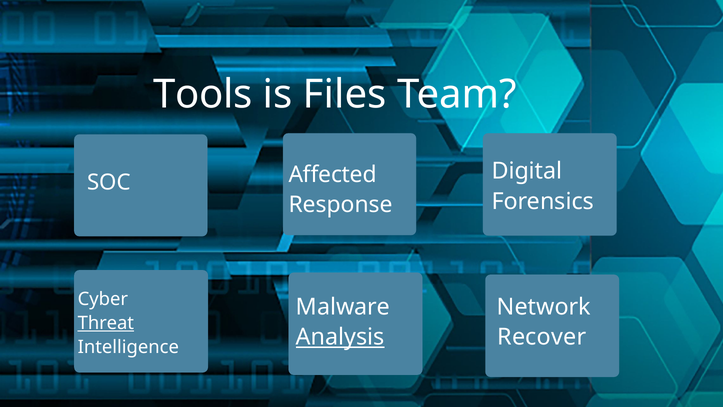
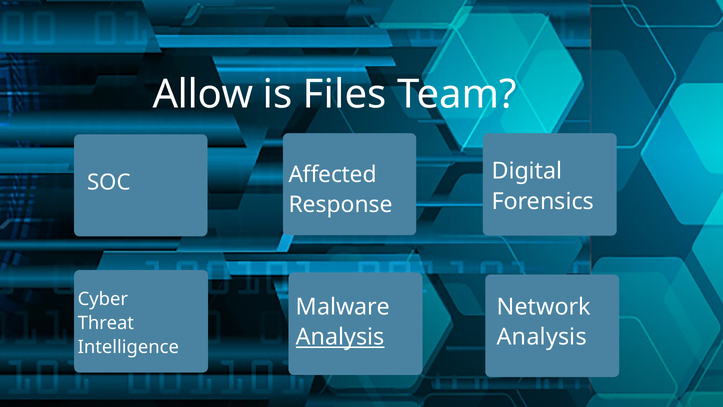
Tools: Tools -> Allow (203, 94)
Threat underline: present -> none (106, 323)
Recover: Recover -> Analysis (542, 337)
